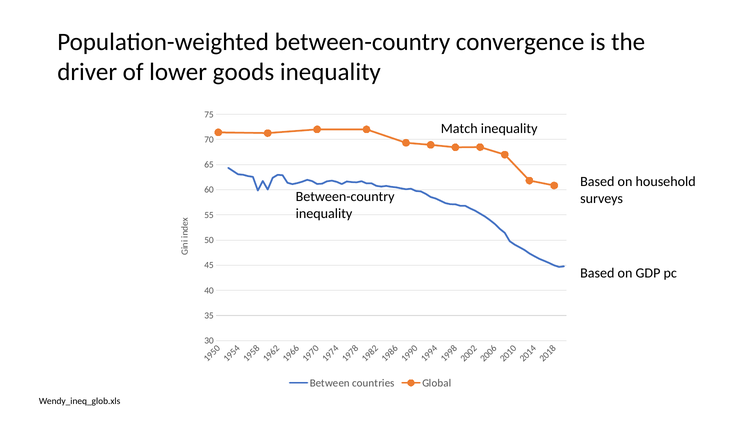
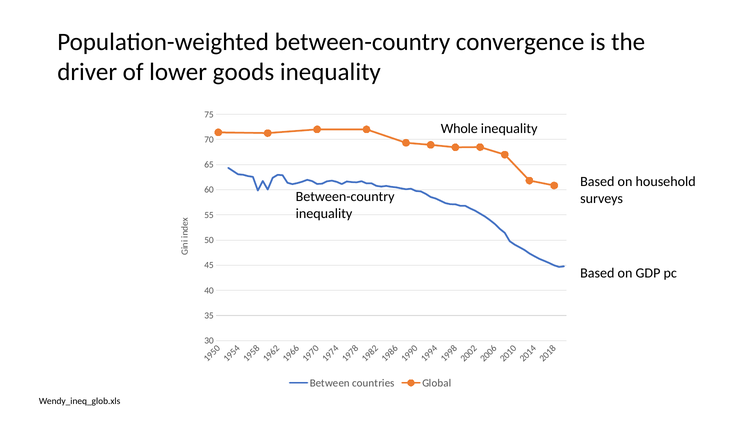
Match: Match -> Whole (459, 129)
